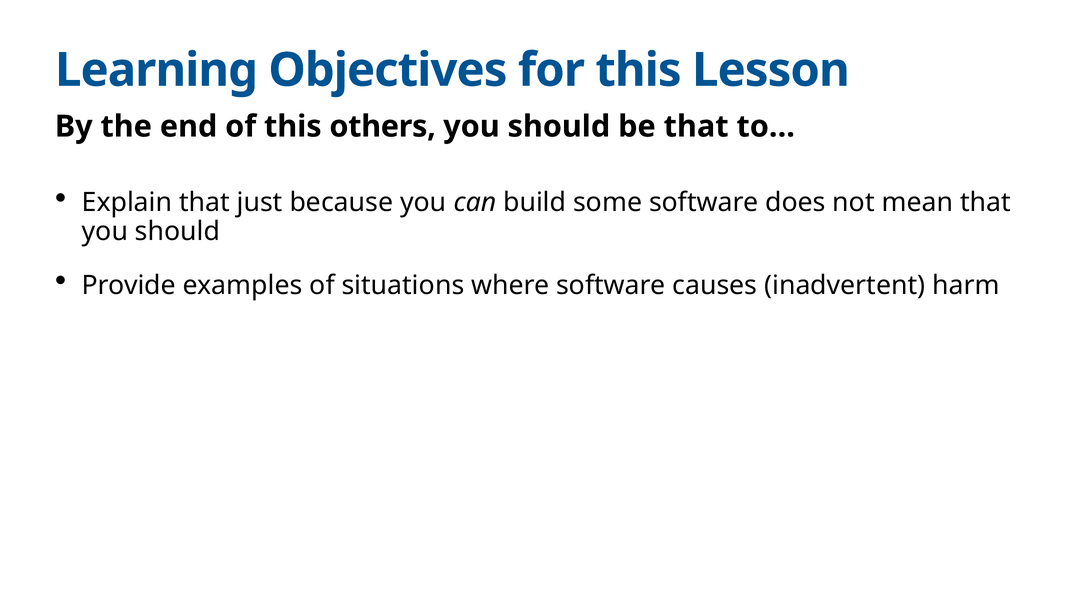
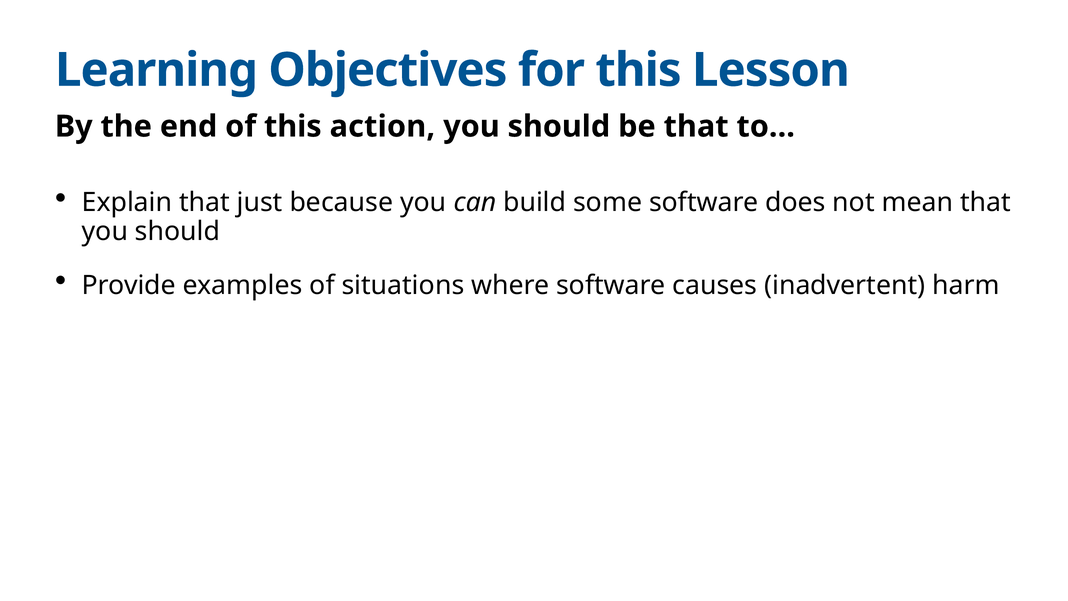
others: others -> action (382, 126)
